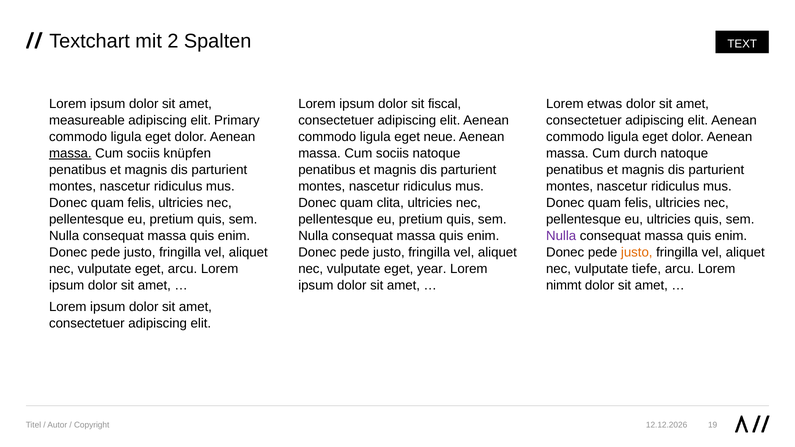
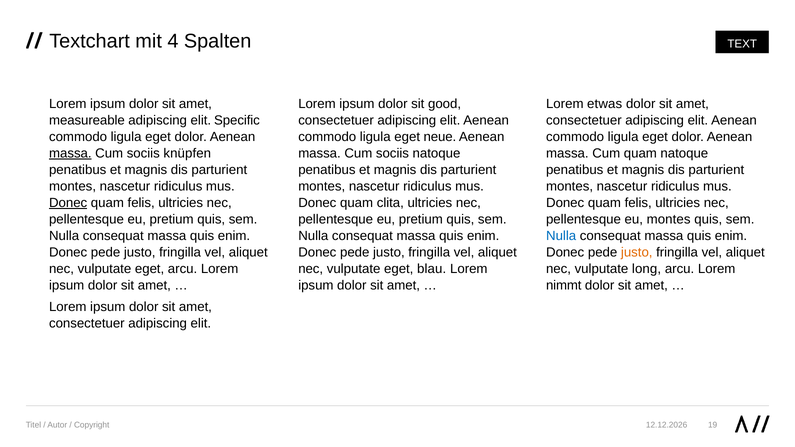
2: 2 -> 4 (173, 41)
fiscal: fiscal -> good (445, 104)
Primary: Primary -> Specific (237, 120)
Cum durch: durch -> quam (640, 153)
Donec underline: none -> present (68, 203)
eu ultricies: ultricies -> montes (669, 220)
Nulla colour: purple -> blue (561, 236)
year: year -> blau (432, 269)
tiefe: tiefe -> long (647, 269)
